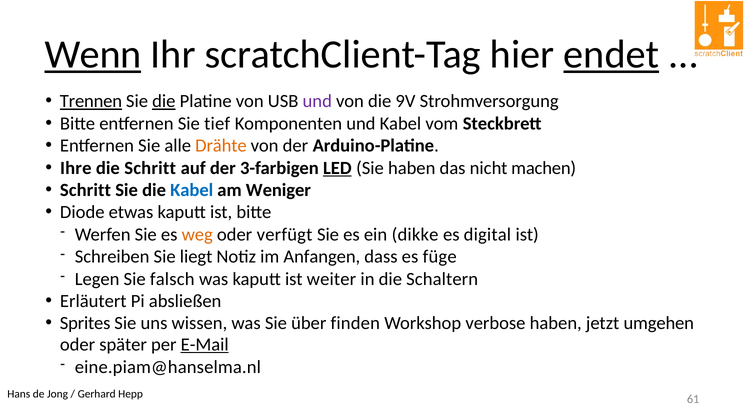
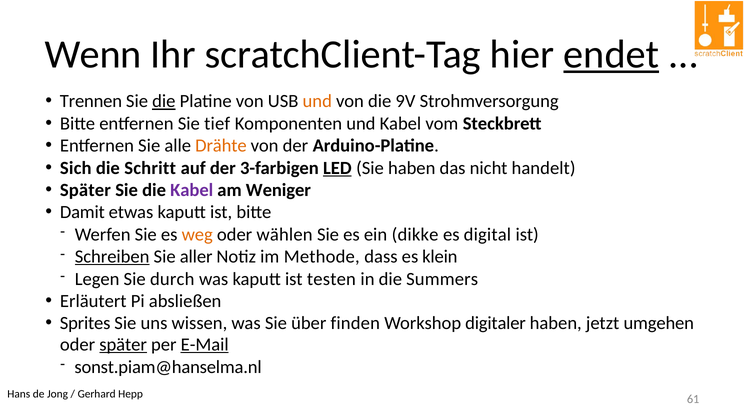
Wenn underline: present -> none (93, 54)
Trennen underline: present -> none (91, 101)
und colour: purple -> orange (317, 101)
Ihre: Ihre -> Sich (76, 168)
machen: machen -> handelt (544, 168)
Schritt: Schritt -> Später (85, 190)
Kabel colour: blue -> purple (192, 190)
Diode: Diode -> Damit (82, 213)
verfügt: verfügt -> wählen (285, 235)
Schreiben underline: none -> present (112, 257)
liegt: liegt -> aller (196, 257)
Anfangen: Anfangen -> Methode (322, 257)
füge: füge -> klein (440, 257)
falsch: falsch -> durch (172, 279)
weiter: weiter -> testen (331, 279)
Schaltern: Schaltern -> Summers (442, 279)
verbose: verbose -> digitaler (496, 324)
später underline: none -> present (123, 345)
eine.piam@hanselma.nl: eine.piam@hanselma.nl -> sonst.piam@hanselma.nl (168, 367)
